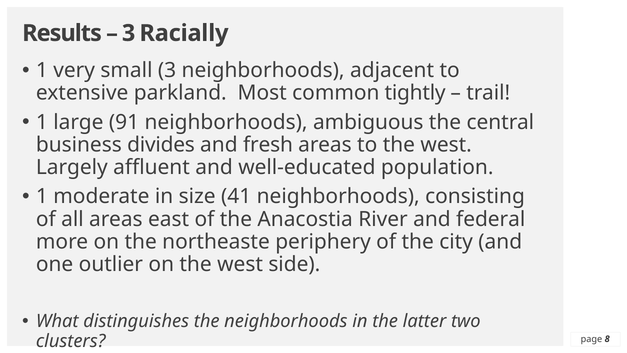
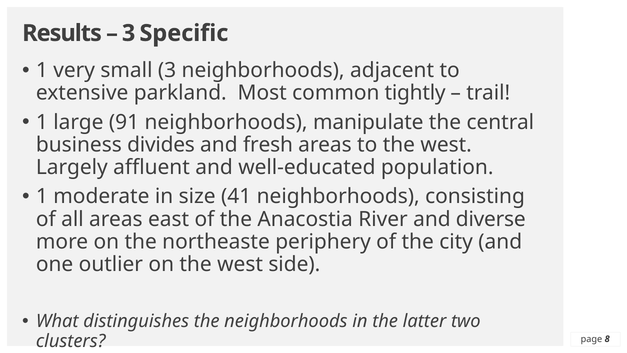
Racially: Racially -> Specific (184, 33)
ambiguous: ambiguous -> manipulate (368, 122)
federal: federal -> diverse (491, 219)
